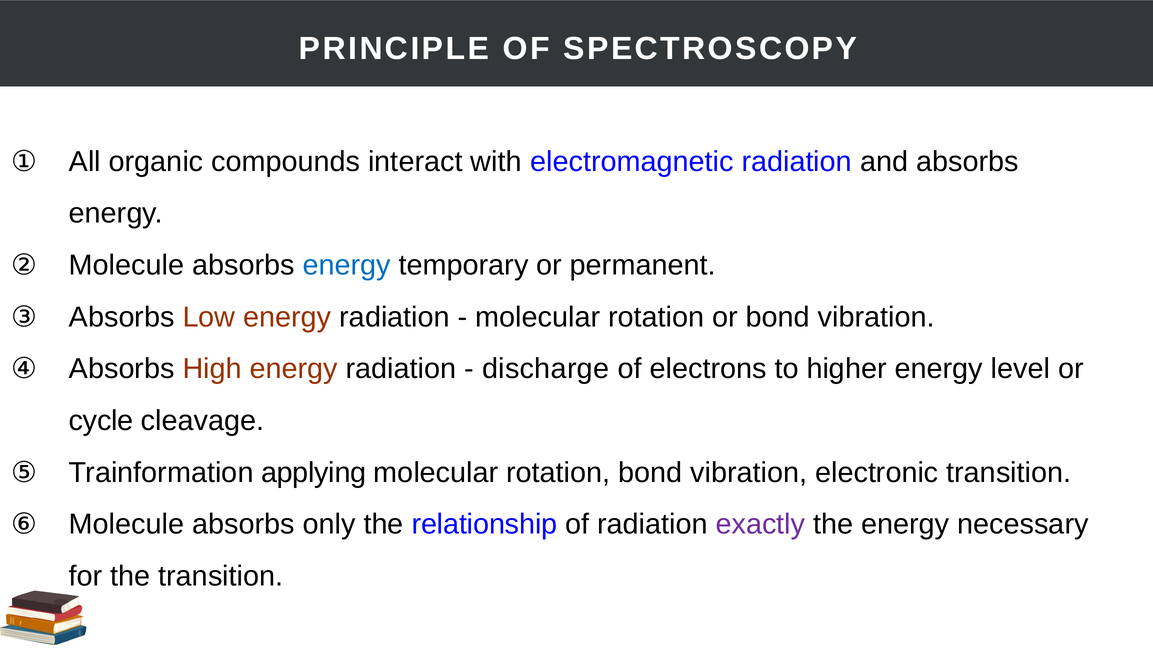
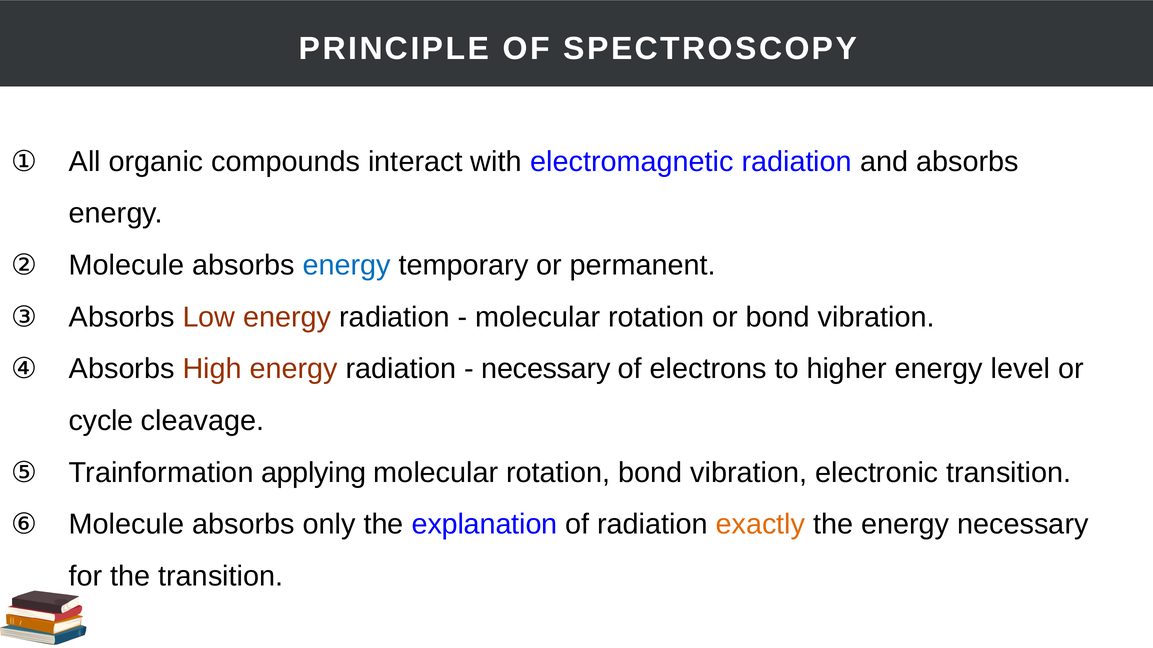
discharge: discharge -> necessary (546, 369)
relationship: relationship -> explanation (485, 525)
exactly colour: purple -> orange (760, 525)
